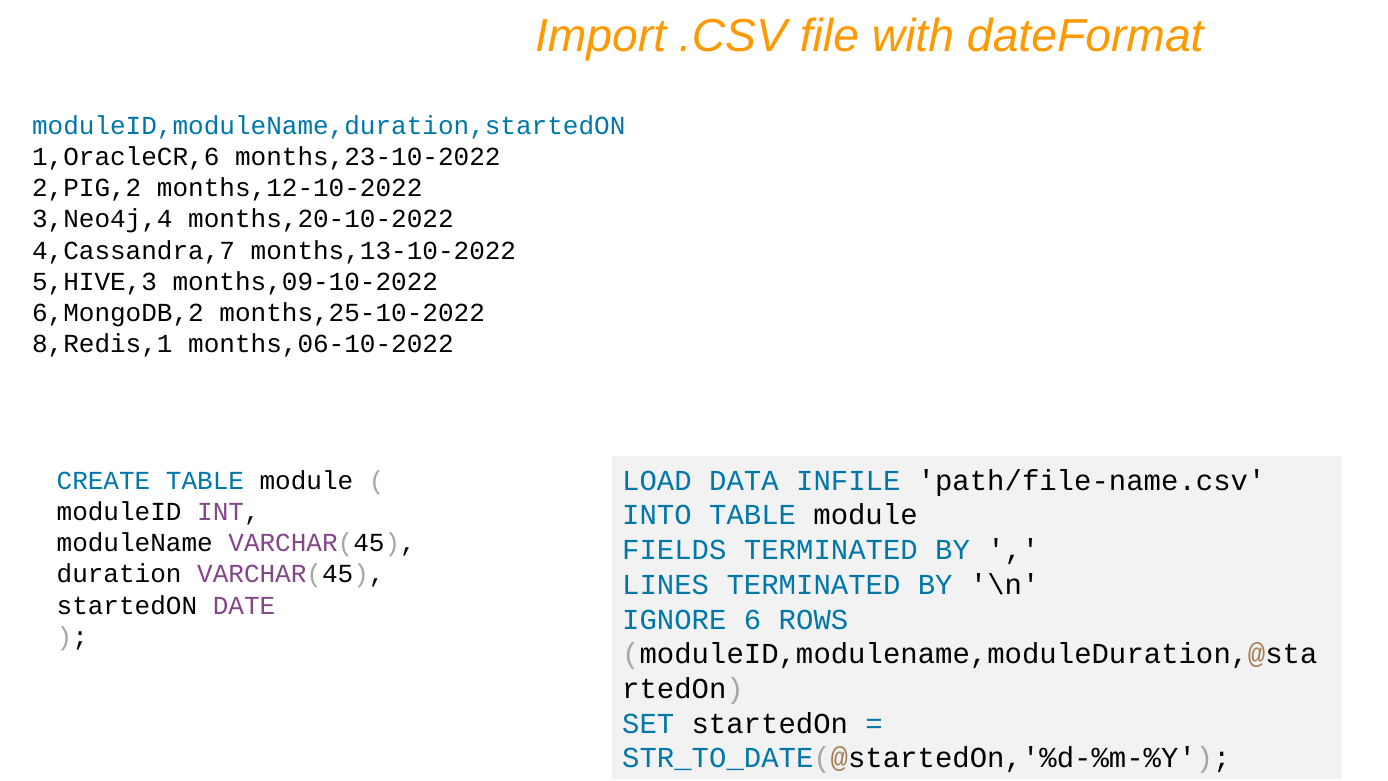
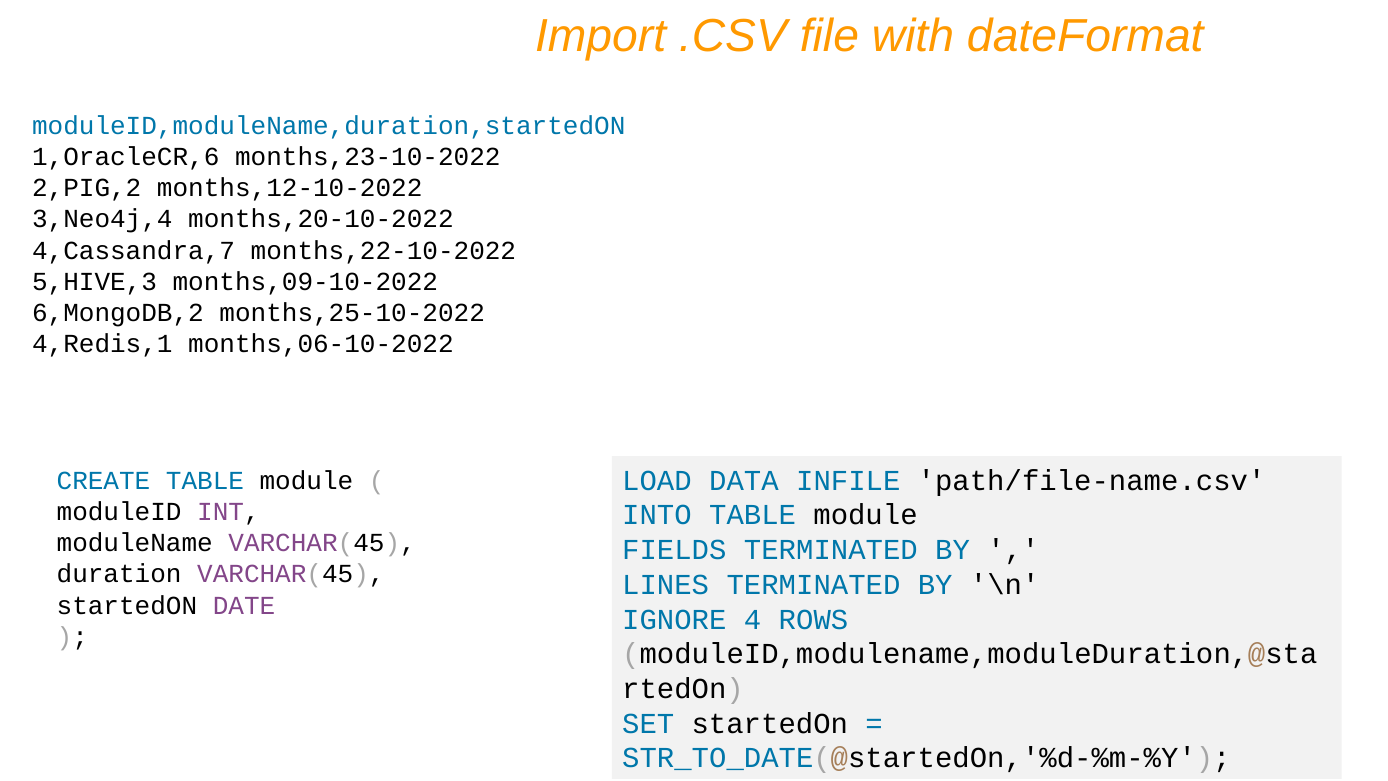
months,13-10-2022: months,13-10-2022 -> months,22-10-2022 (383, 250)
8,Redis,1: 8,Redis,1 -> 4,Redis,1 (102, 344)
6: 6 -> 4 (753, 619)
